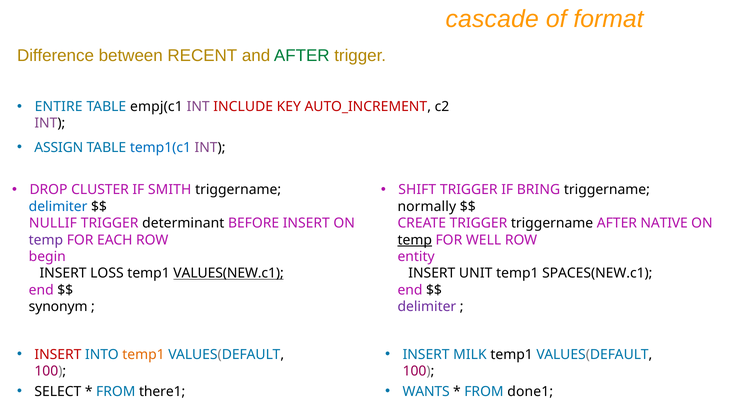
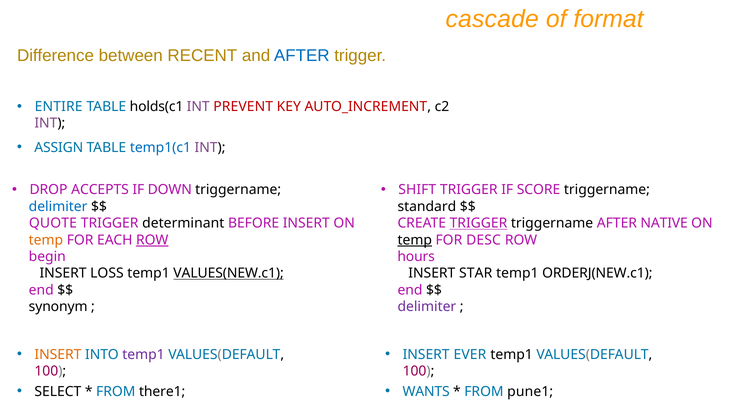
AFTER colour: green -> blue (302, 56)
empj(c1: empj(c1 -> holds(c1 (157, 107)
INCLUDE: INCLUDE -> PREVENT (243, 107)
CLUSTER: CLUSTER -> ACCEPTS (100, 190)
SMITH: SMITH -> DOWN (170, 190)
BRING: BRING -> SCORE (539, 190)
normally: normally -> standard (427, 207)
NULLIF: NULLIF -> QUOTE (53, 223)
TRIGGER underline: none -> present (478, 223)
temp colour: purple -> orange (46, 240)
ROW underline: none -> present (152, 240)
WELL: WELL -> DESC (484, 240)
entity: entity -> hours (416, 257)
UNIT: UNIT -> STAR (476, 274)
SPACES(NEW.c1: SPACES(NEW.c1 -> ORDERJ(NEW.c1 (597, 274)
INSERT colour: red -> orange (58, 355)
temp1 colour: orange -> purple (143, 355)
MILK: MILK -> EVER (470, 355)
done1: done1 -> pune1 (530, 392)
